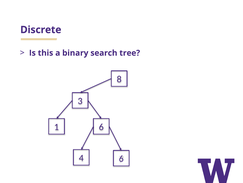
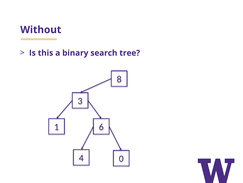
Discrete: Discrete -> Without (41, 30)
4 6: 6 -> 0 (121, 158)
